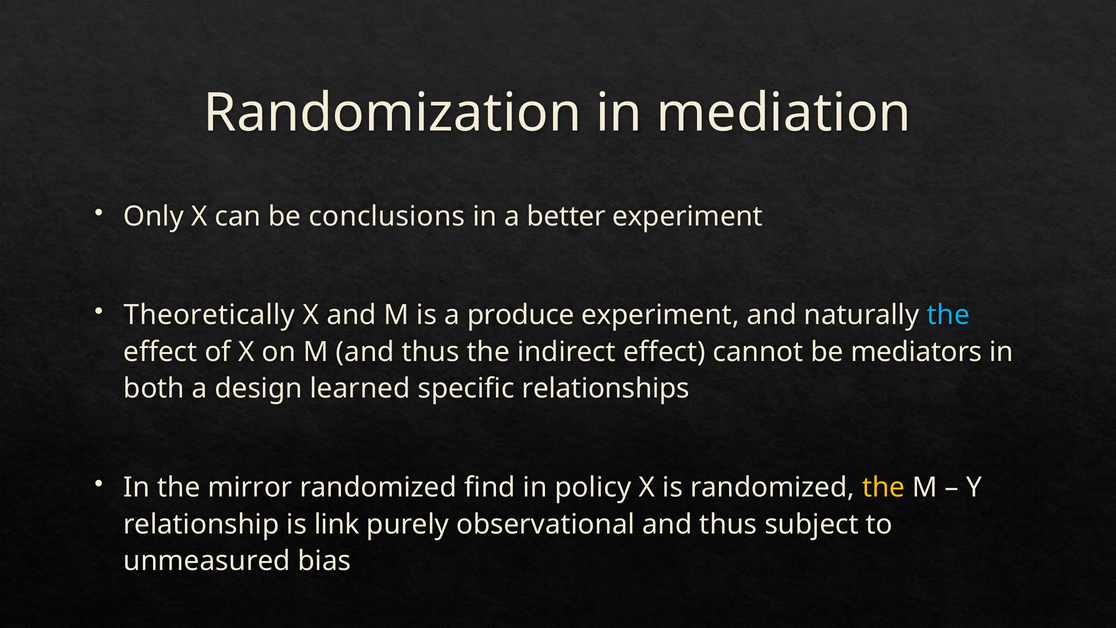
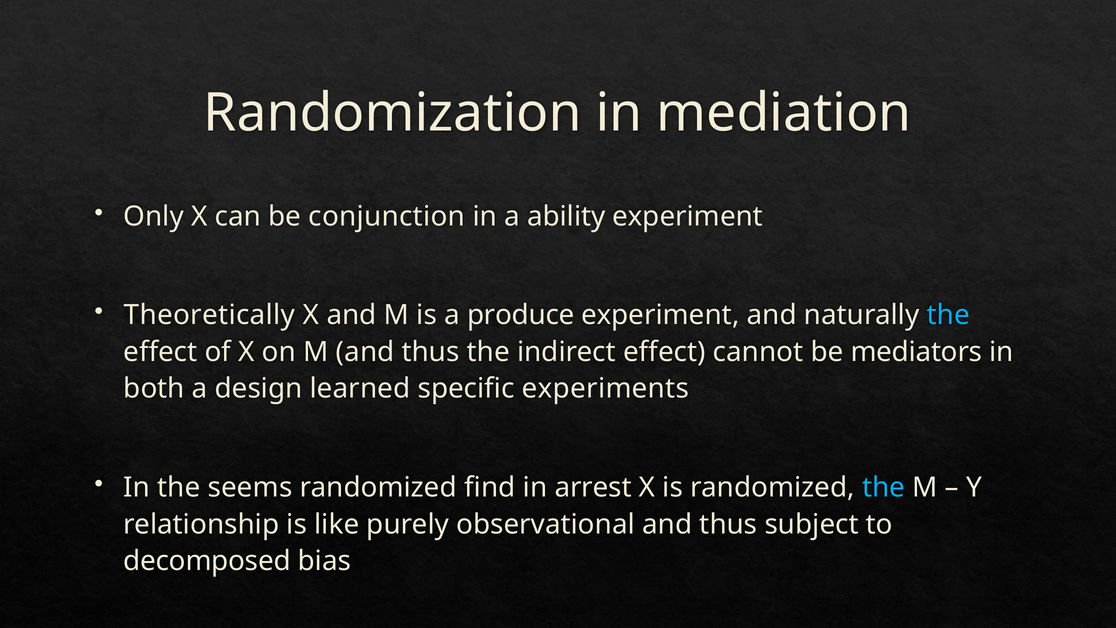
conclusions: conclusions -> conjunction (387, 216)
better: better -> ability (566, 216)
relationships: relationships -> experiments (605, 389)
mirror: mirror -> seems (250, 487)
policy: policy -> arrest (593, 487)
the colour: yellow -> light blue (884, 487)
link: link -> like (337, 524)
unmeasured: unmeasured -> decomposed (207, 561)
